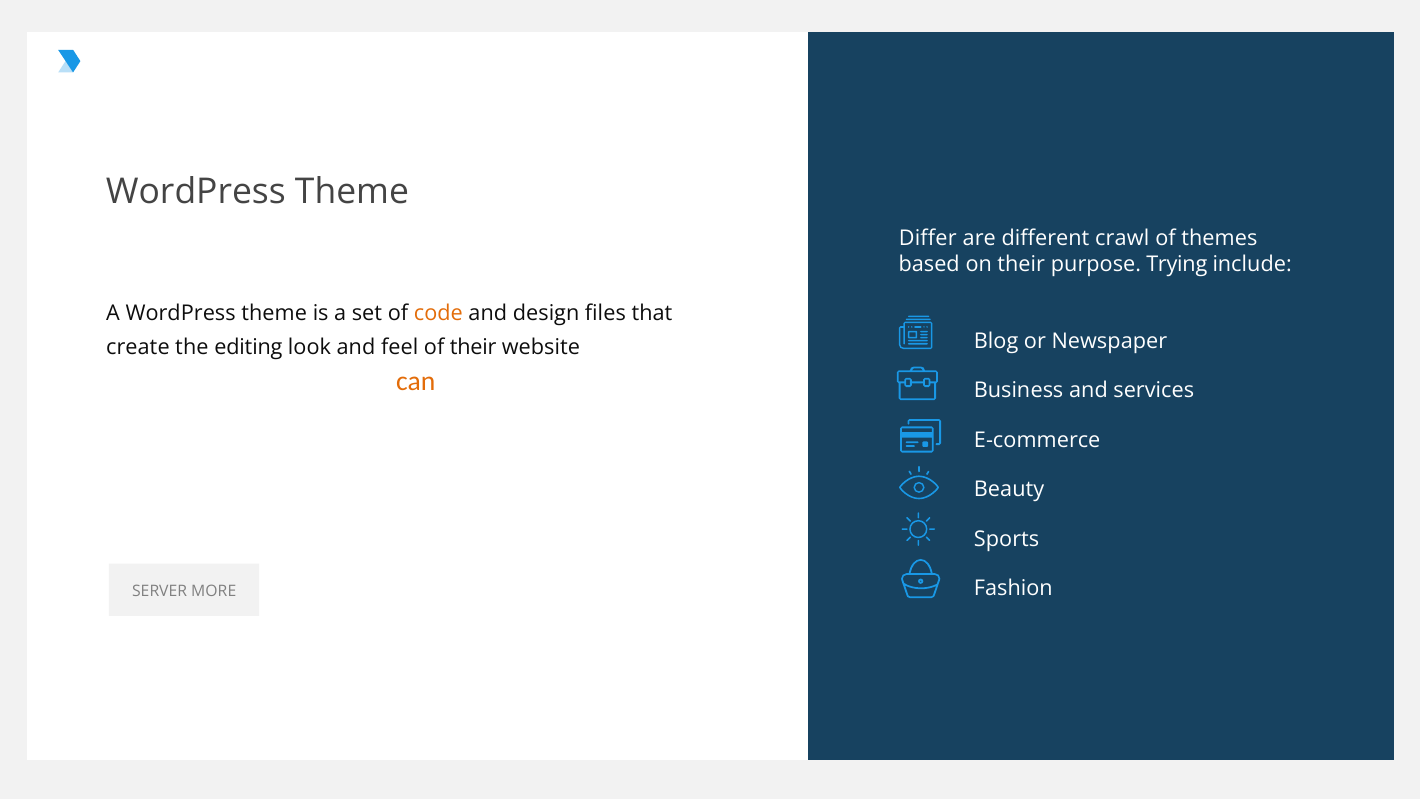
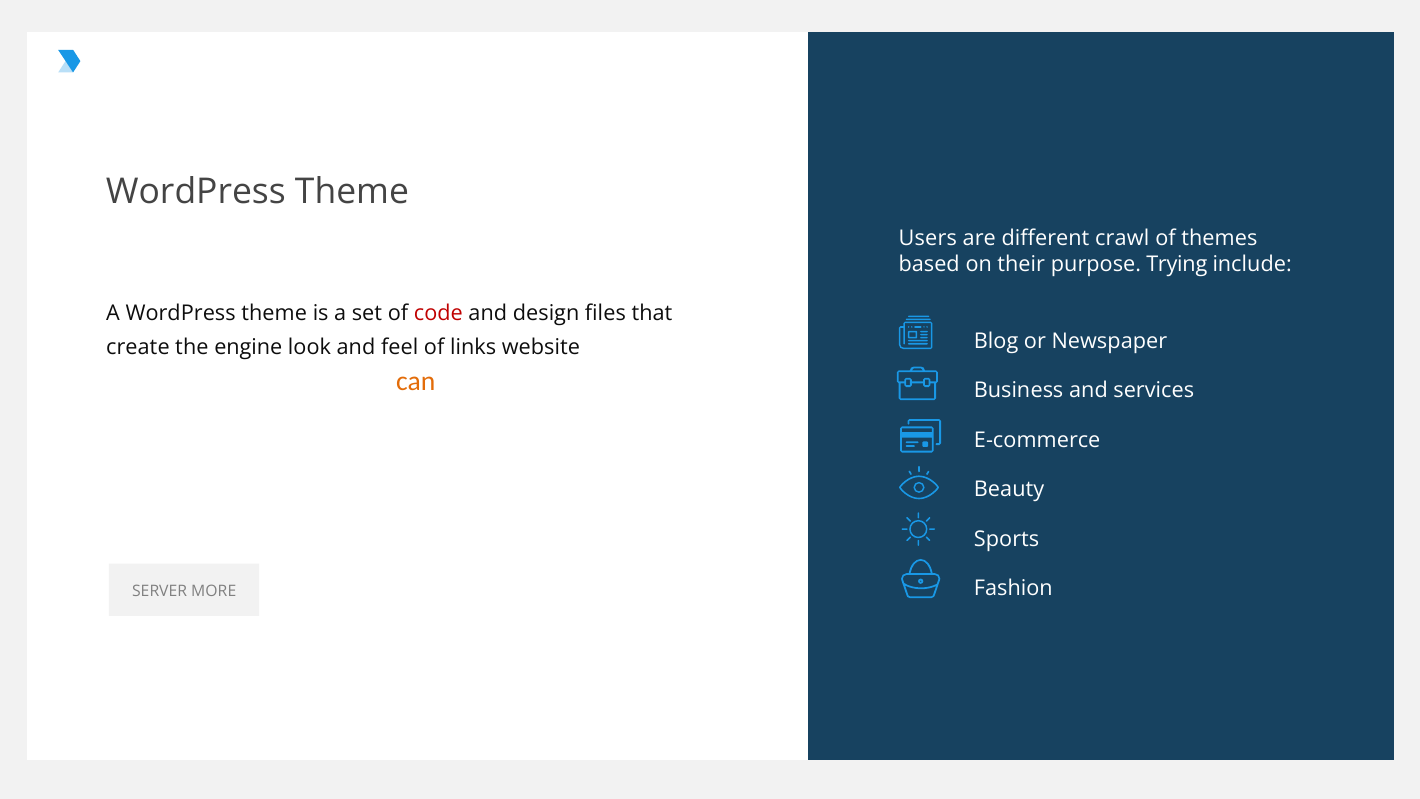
Differ: Differ -> Users (928, 239)
code colour: orange -> red (438, 313)
editing: editing -> engine (248, 347)
of their: their -> links (473, 347)
